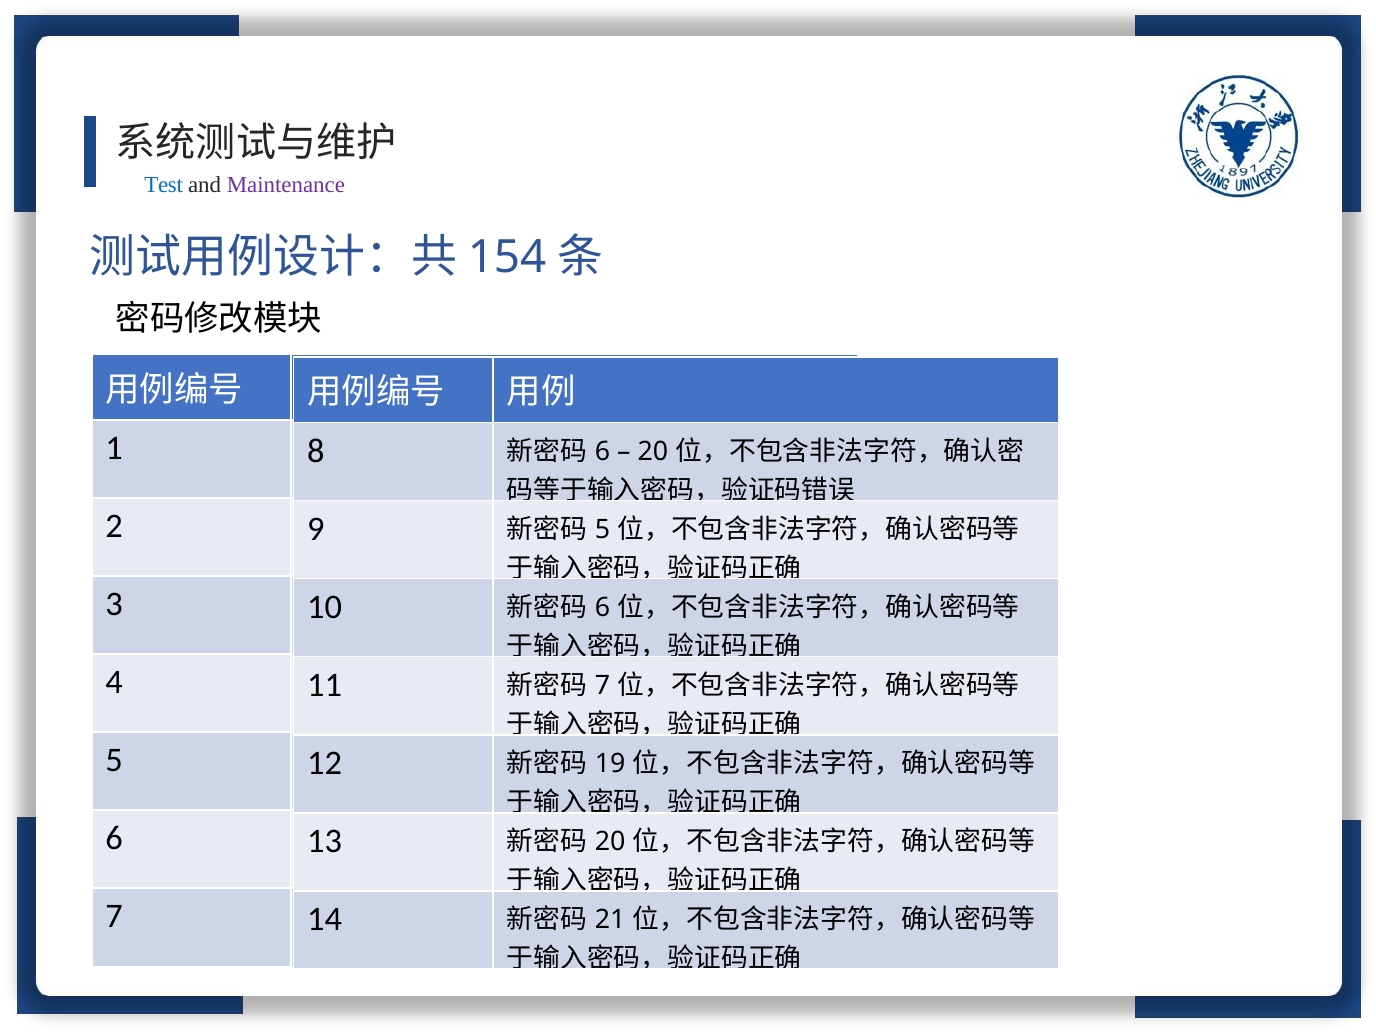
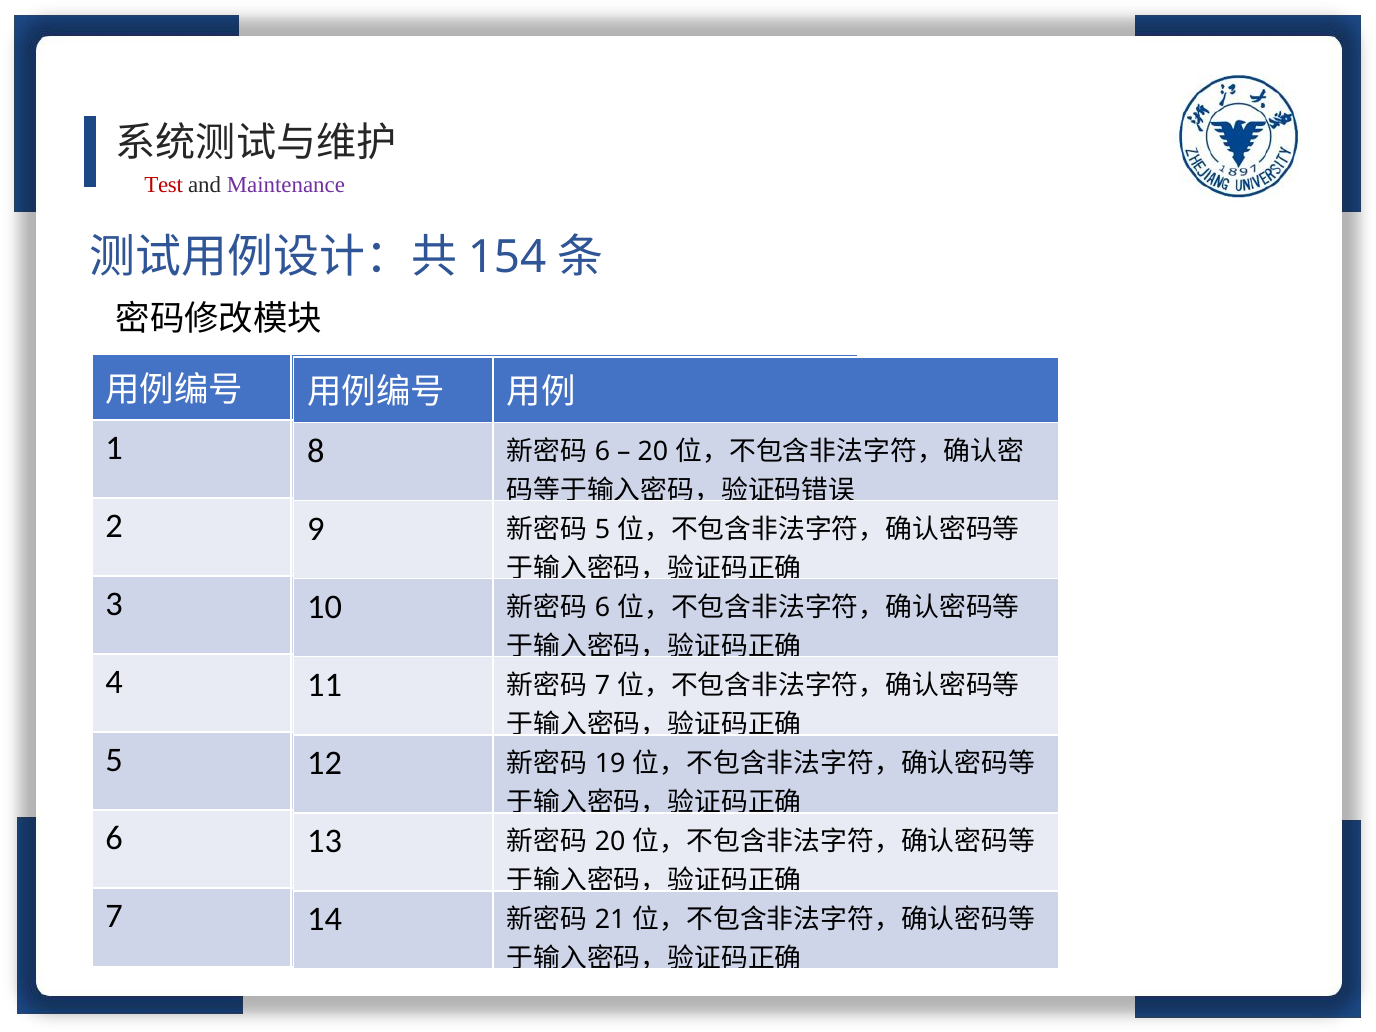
Test colour: blue -> red (164, 185)
